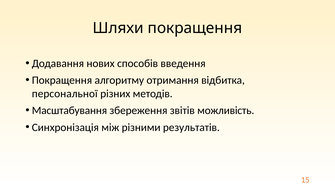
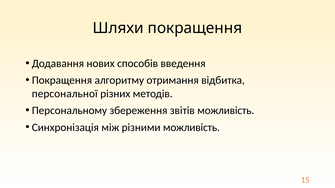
Масштабування: Масштабування -> Персональному (69, 111)
різними результатів: результатів -> можливість (191, 128)
